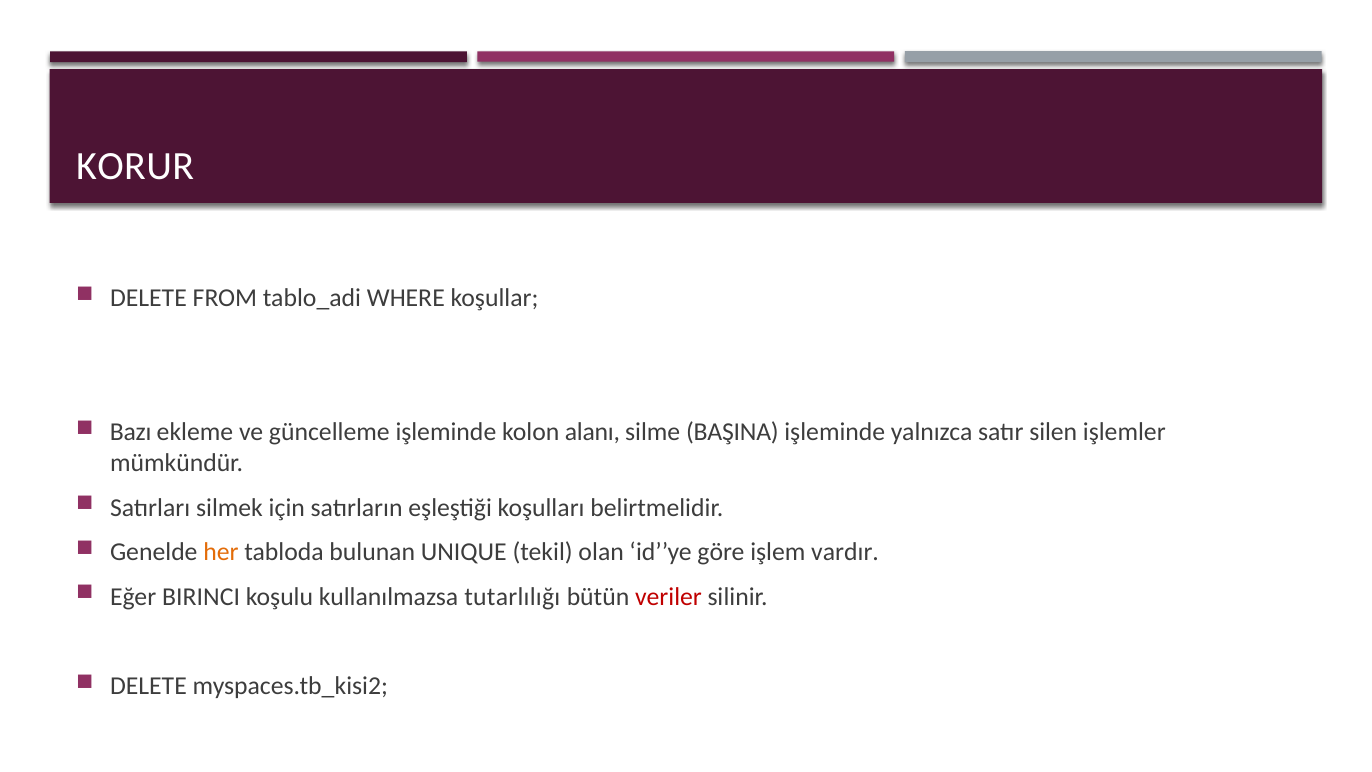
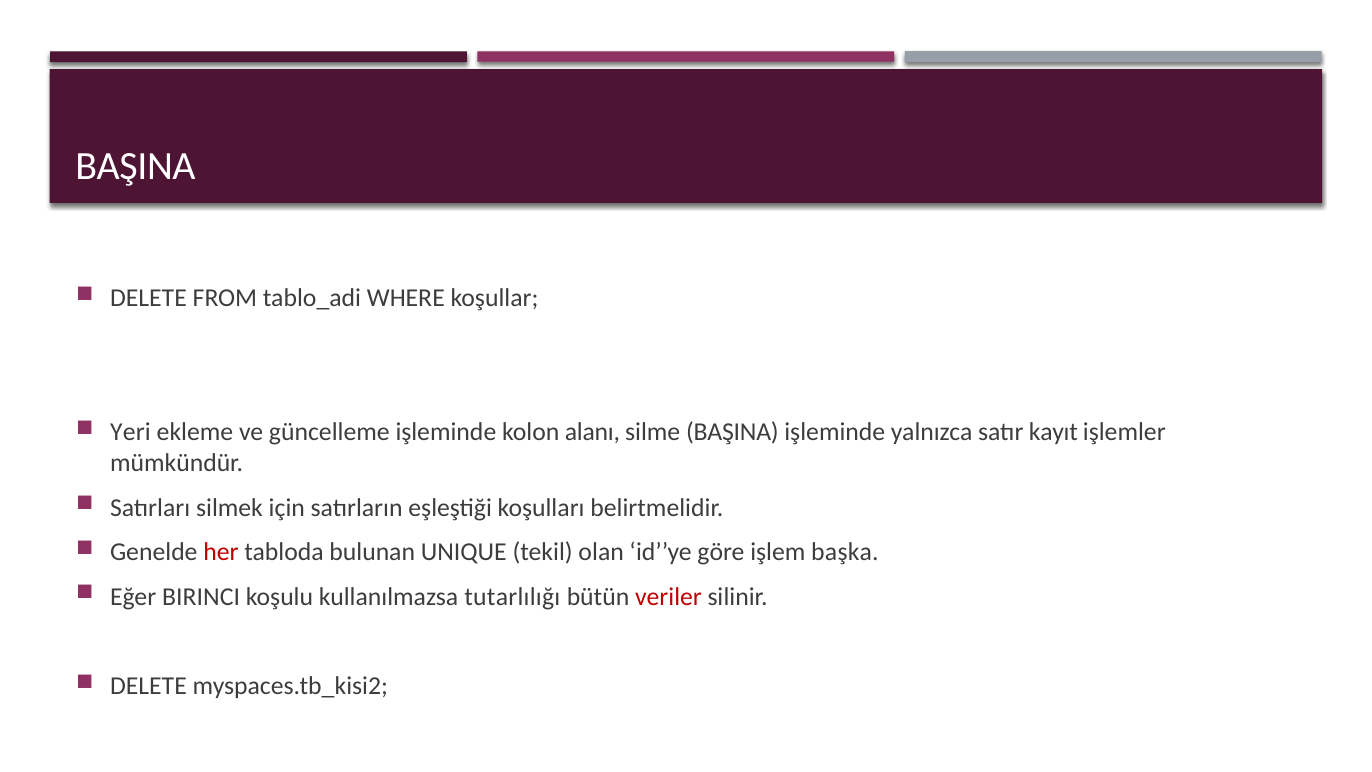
KORUR: KORUR -> BAŞINA (136, 167)
Bazı: Bazı -> Yeri (130, 432)
silen: silen -> kayıt (1053, 432)
her colour: orange -> red (221, 552)
vardır: vardır -> başka (845, 552)
